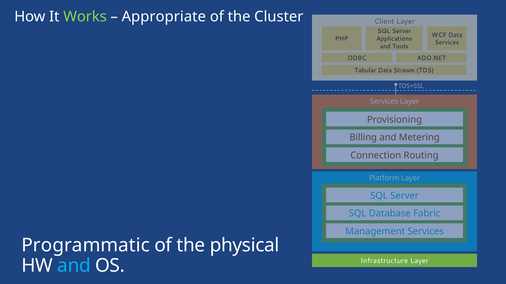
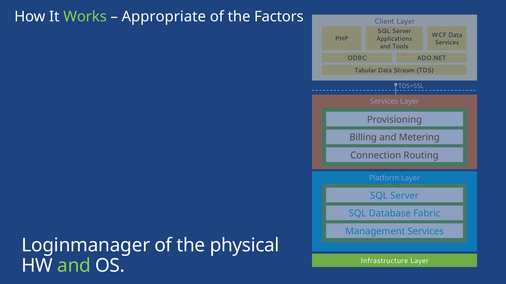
Cluster: Cluster -> Factors (279, 17)
Programmatic: Programmatic -> Loginmanager (86, 246)
and colour: light blue -> light green (74, 266)
